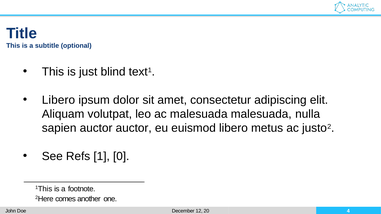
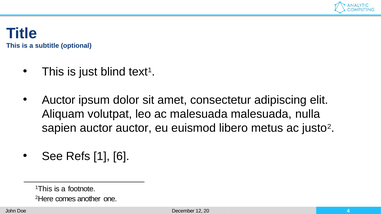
Libero: Libero -> Auctor (59, 100)
0: 0 -> 6 (121, 157)
